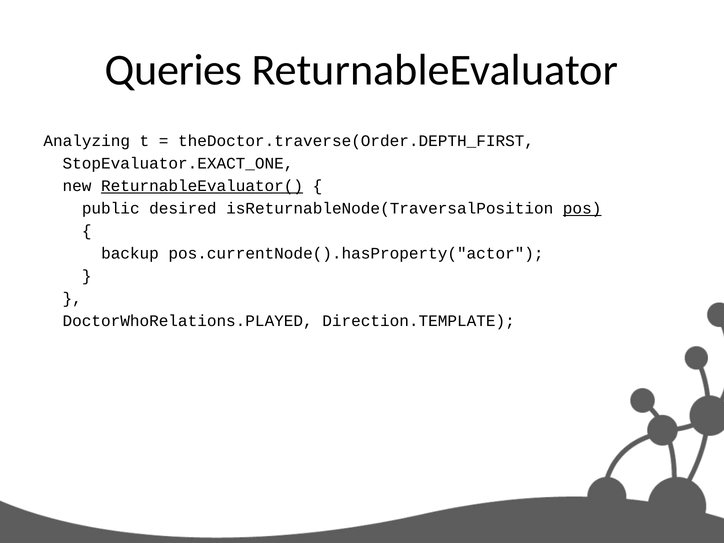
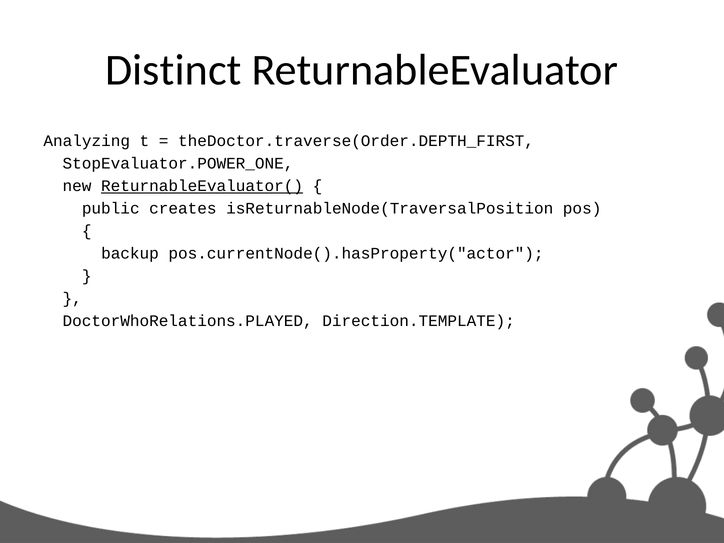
Queries: Queries -> Distinct (173, 70)
StopEvaluator.EXACT_ONE: StopEvaluator.EXACT_ONE -> StopEvaluator.POWER_ONE (178, 164)
desired: desired -> creates (183, 209)
pos underline: present -> none (582, 209)
